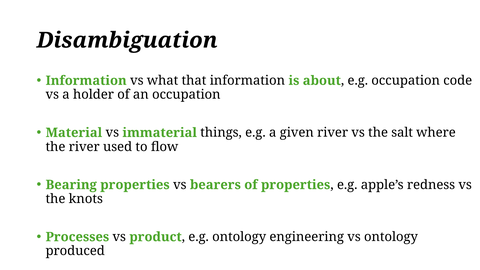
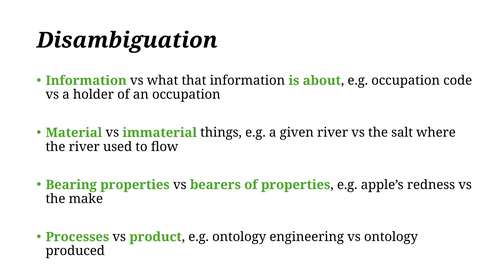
knots: knots -> make (86, 199)
